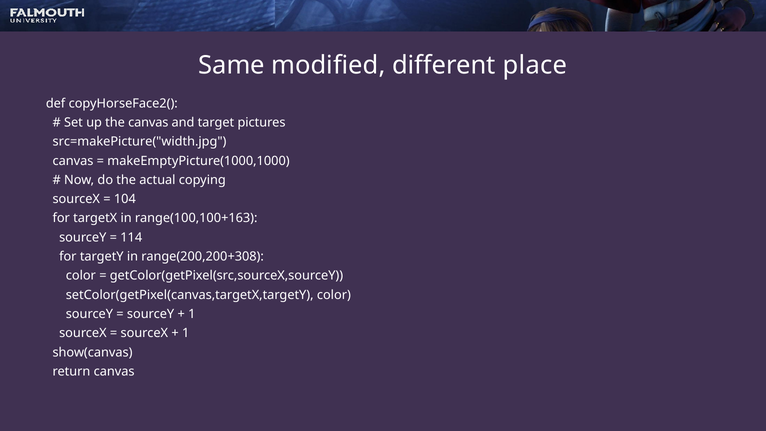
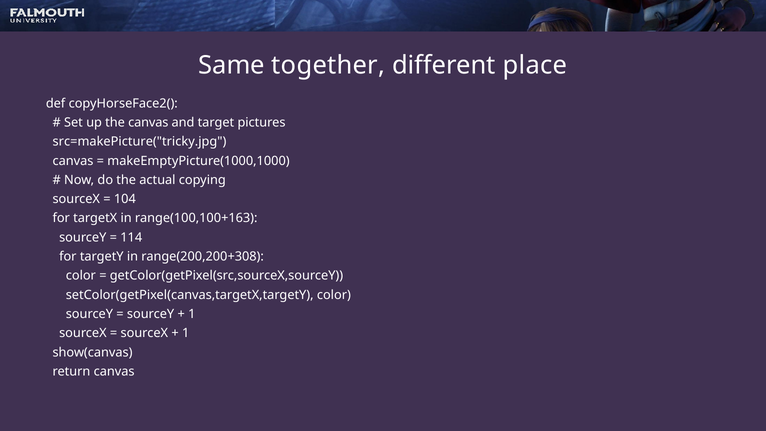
modified: modified -> together (328, 65)
src=makePicture("width.jpg: src=makePicture("width.jpg -> src=makePicture("tricky.jpg (139, 142)
